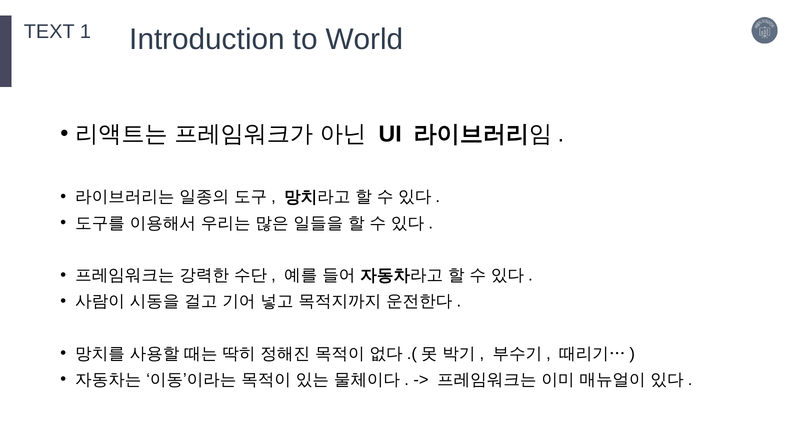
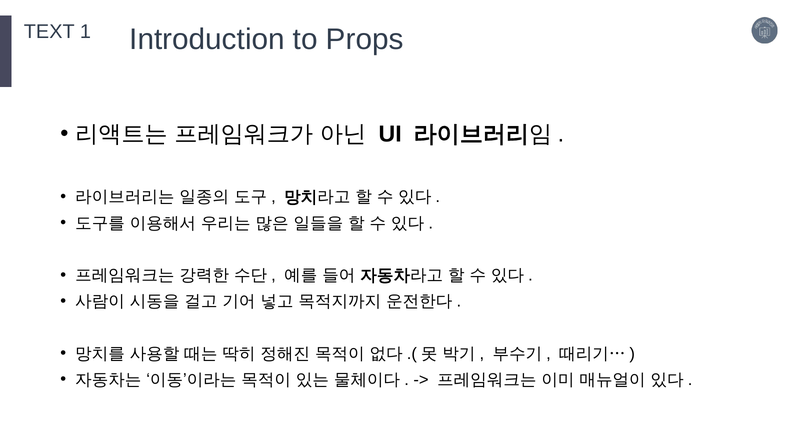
World: World -> Props (365, 39)
